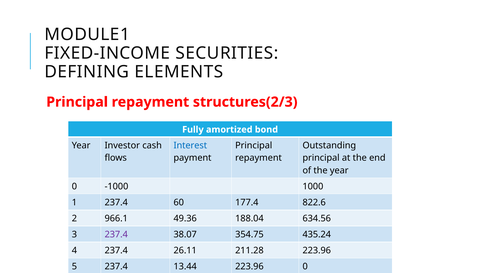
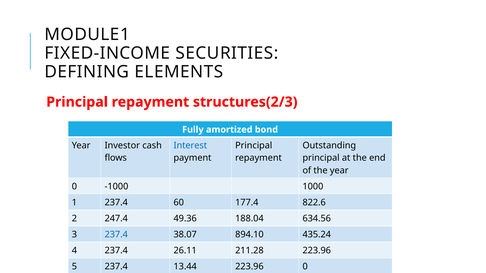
966.1: 966.1 -> 247.4 (116, 219)
237.4 colour: purple -> blue (116, 235)
354.75: 354.75 -> 894.10 (249, 235)
